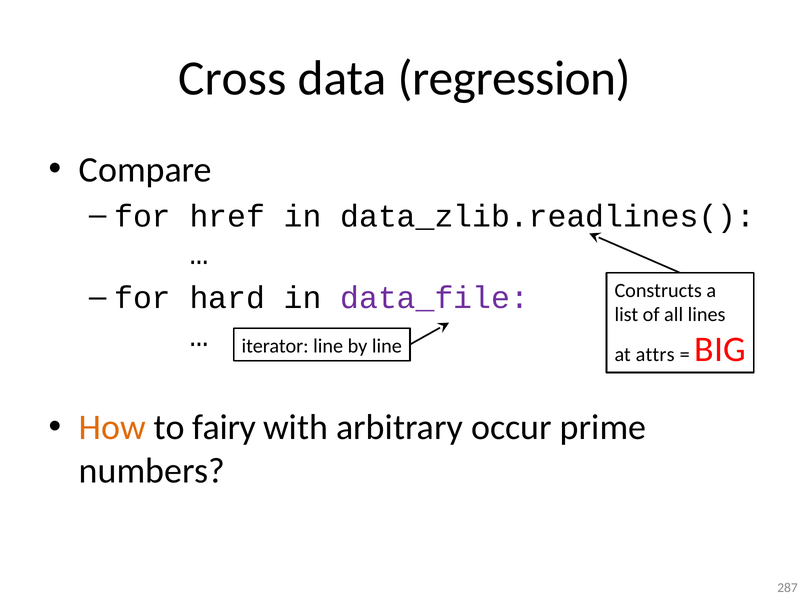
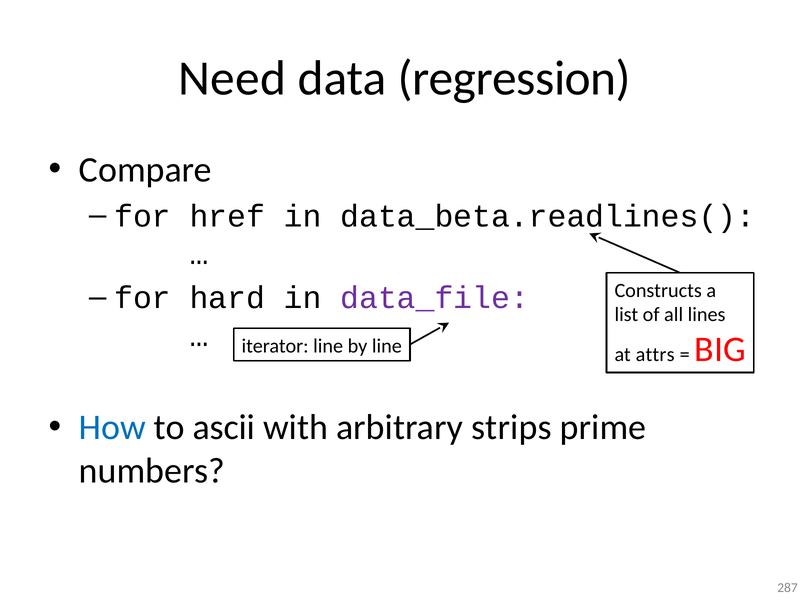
Cross: Cross -> Need (232, 78)
data_zlib.readlines(: data_zlib.readlines( -> data_beta.readlines( (548, 216)
How colour: orange -> blue (112, 427)
fairy: fairy -> ascii (224, 427)
occur: occur -> strips (511, 427)
